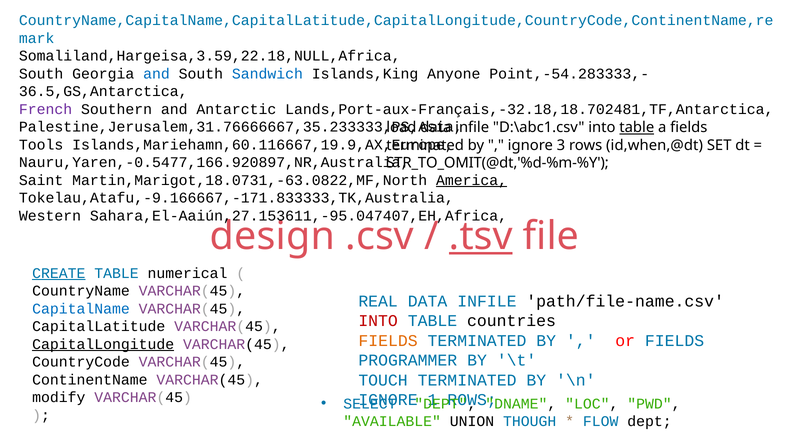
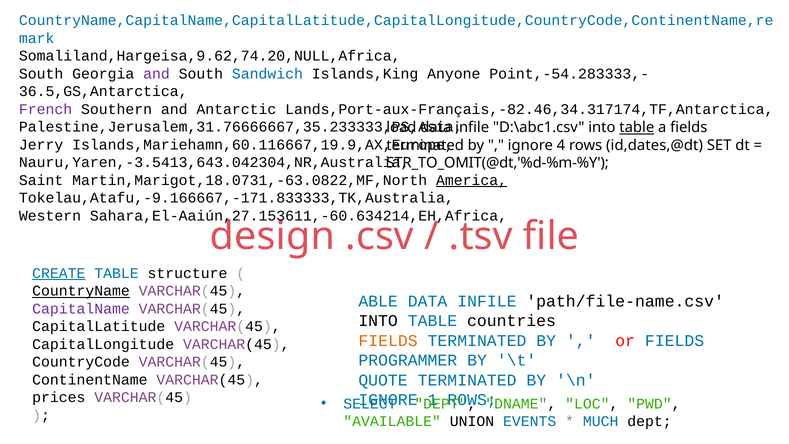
Somaliland,Hargeisa,3.59,22.18,NULL,Africa: Somaliland,Hargeisa,3.59,22.18,NULL,Africa -> Somaliland,Hargeisa,9.62,74.20,NULL,Africa (210, 56)
and colour: blue -> purple (156, 74)
Lands,Port-aux-Français,-32.18,18.702481,TF,Antarctica: Lands,Port-aux-Français,-32.18,18.702481,TF,Antarctica -> Lands,Port-aux-Français,-82.46,34.317174,TF,Antarctica (529, 109)
Tools: Tools -> Jerry (41, 145)
3: 3 -> 4 (561, 145)
id,when,@dt: id,when,@dt -> id,dates,@dt (655, 145)
Nauru,Yaren,-0.5477,166.920897,NR,Australia: Nauru,Yaren,-0.5477,166.920897,NR,Australia -> Nauru,Yaren,-3.5413,643.042304,NR,Australia (214, 162)
Sahara,El-Aaiún,27.153611,-95.047407,EH,Africa: Sahara,El-Aaiún,27.153611,-95.047407,EH,Africa -> Sahara,El-Aaiún,27.153611,-60.634214,EH,Africa (299, 216)
.tsv underline: present -> none (481, 236)
numerical: numerical -> structure (188, 273)
CountryName underline: none -> present (81, 291)
REAL: REAL -> ABLE (378, 301)
CapitalName colour: blue -> purple (81, 309)
INTO colour: red -> black (378, 321)
CapitalLongitude underline: present -> none (103, 344)
TOUCH: TOUCH -> QUOTE (383, 380)
modify: modify -> prices (59, 397)
THOUGH: THOUGH -> EVENTS (530, 421)
FLOW: FLOW -> MUCH (601, 421)
